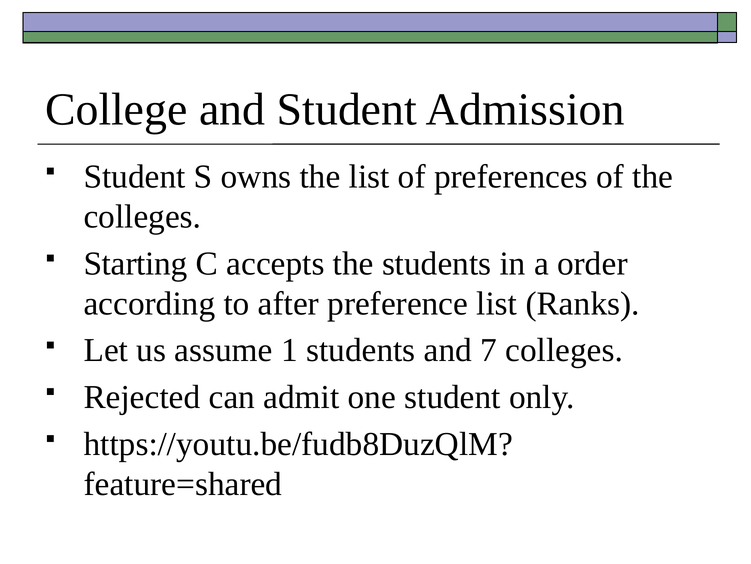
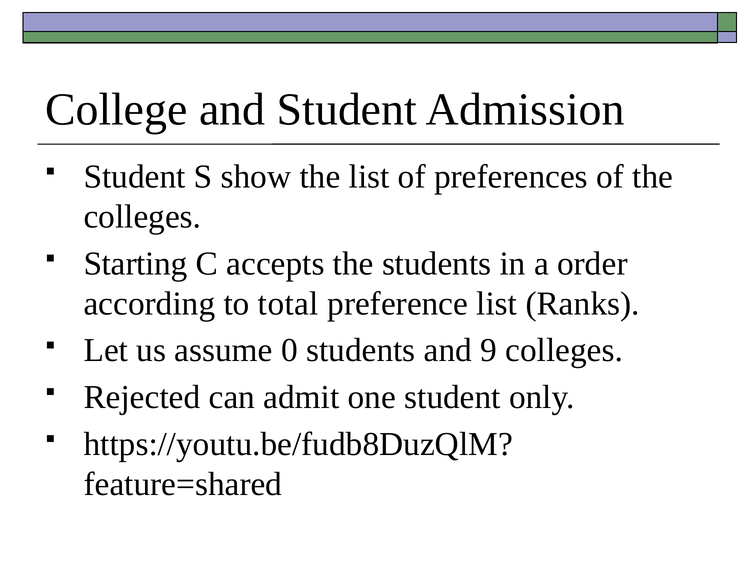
owns: owns -> show (256, 176)
after: after -> total (288, 303)
1: 1 -> 0 (289, 350)
7: 7 -> 9 (489, 350)
